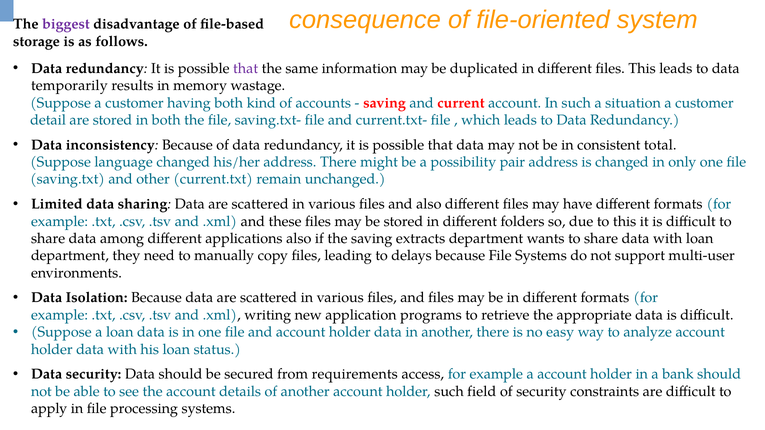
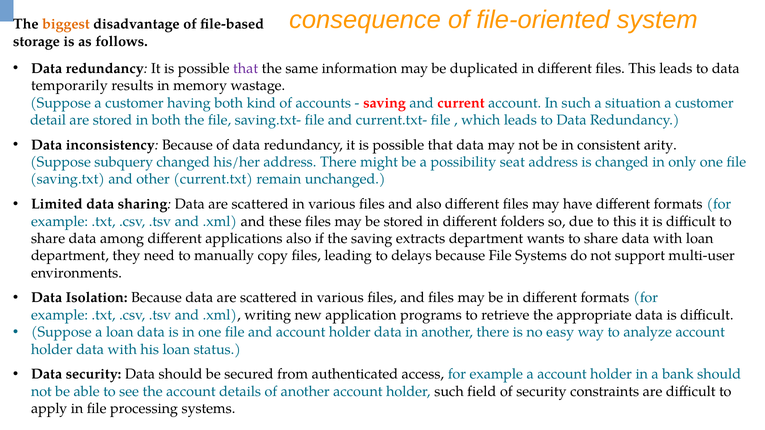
biggest colour: purple -> orange (66, 24)
total: total -> arity (660, 145)
language: language -> subquery (124, 162)
pair: pair -> seat (512, 162)
requirements: requirements -> authenticated (355, 374)
